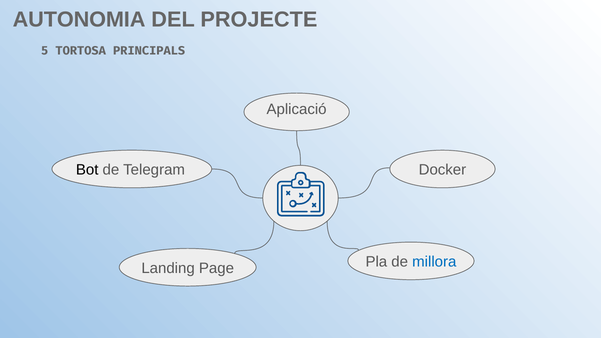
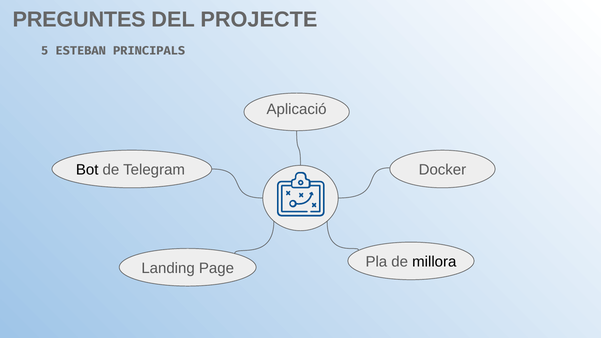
AUTONOMIA: AUTONOMIA -> PREGUNTES (79, 20)
TORTOSA: TORTOSA -> ESTEBAN (81, 51)
millora colour: blue -> black (434, 262)
